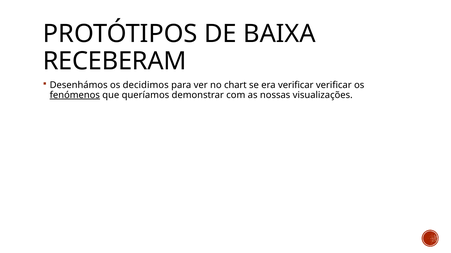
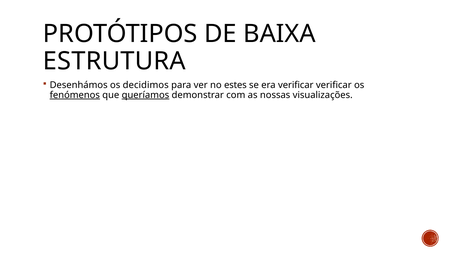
RECEBERAM: RECEBERAM -> ESTRUTURA (114, 61)
chart: chart -> estes (235, 85)
queríamos underline: none -> present (145, 95)
